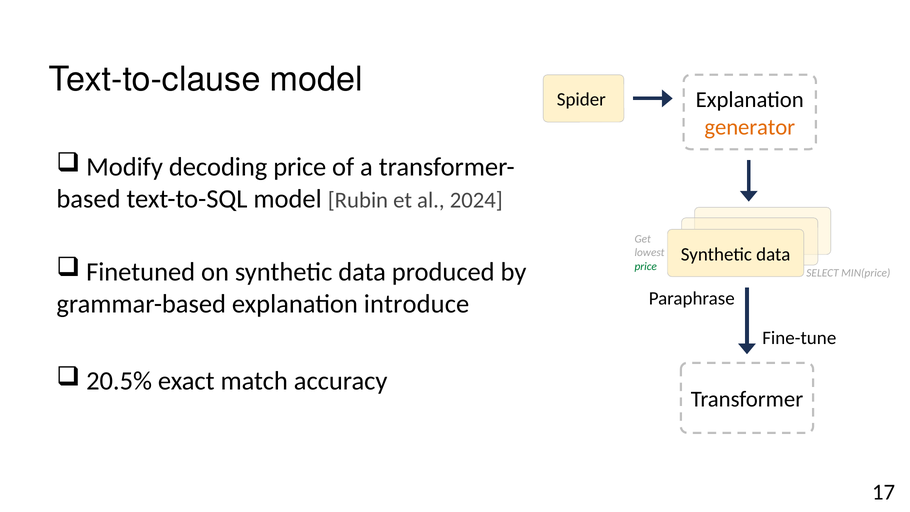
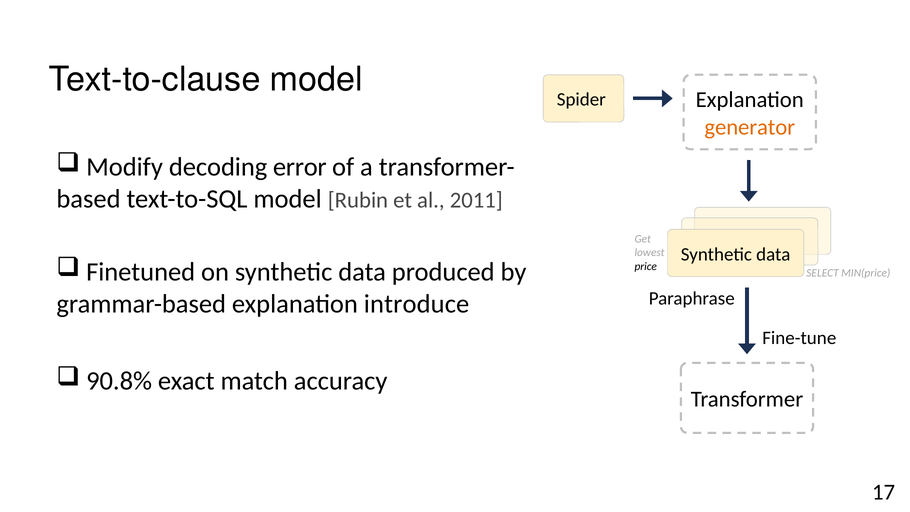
decoding price: price -> error (300, 167)
2024: 2024 -> 2011 (476, 200)
price colour: green -> black (646, 266)
20.5%: 20.5% -> 90.8% (119, 381)
